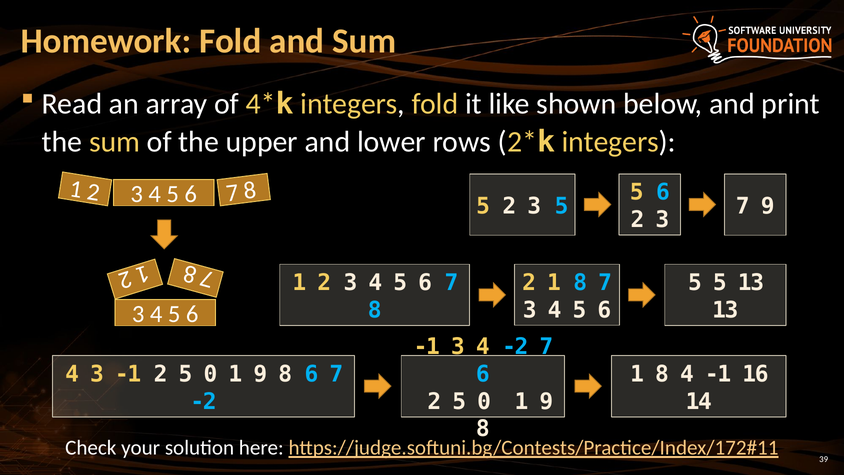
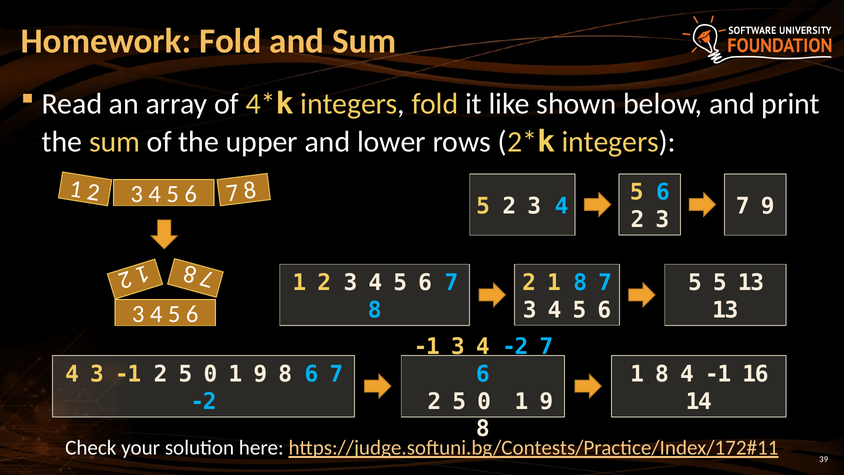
5 2 3 5: 5 -> 4 (562, 206)
